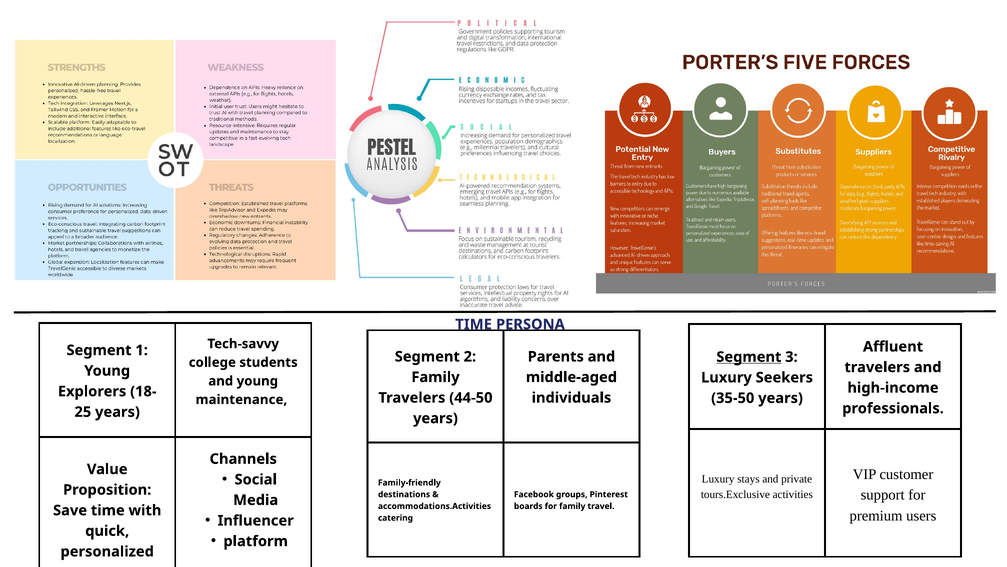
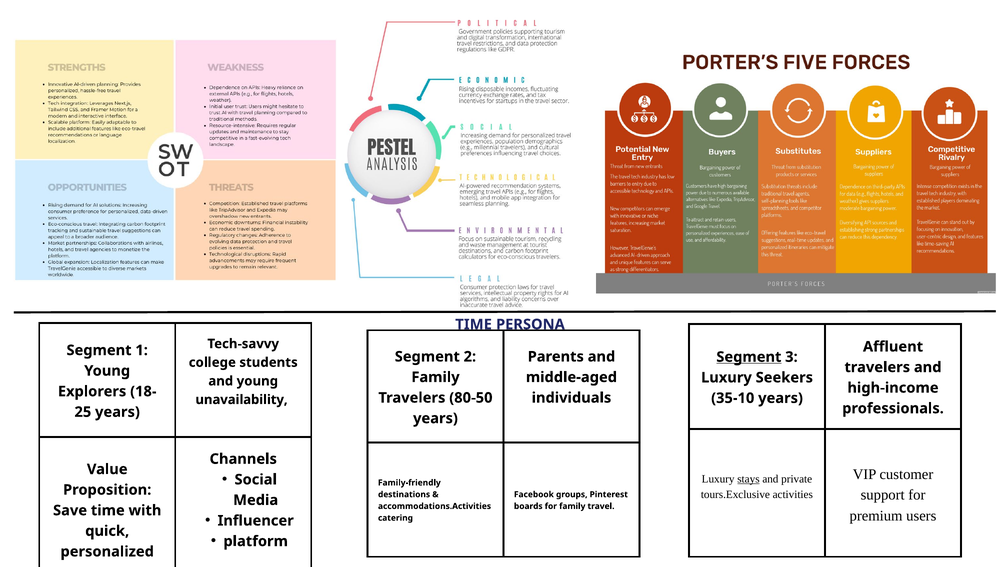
44-50: 44-50 -> 80-50 (471, 397)
35-50: 35-50 -> 35-10 (733, 398)
maintenance: maintenance -> unavailability (242, 399)
stays underline: none -> present (748, 478)
